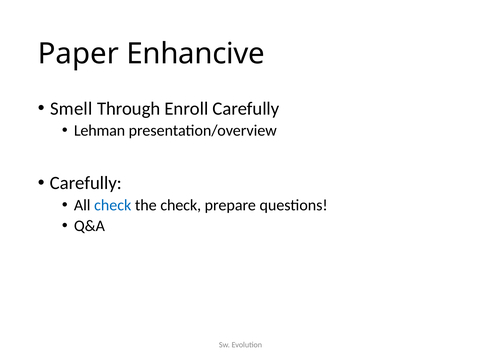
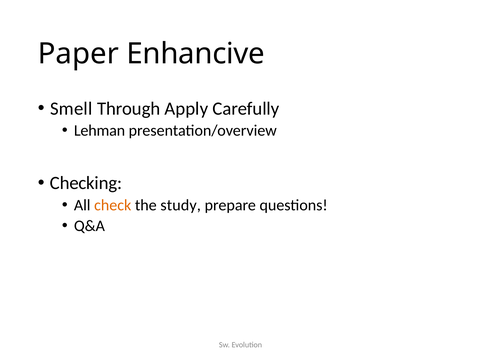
Enroll: Enroll -> Apply (186, 108)
Carefully: Carefully -> Checking (86, 183)
check colour: blue -> orange (113, 205)
the check: check -> study (181, 205)
